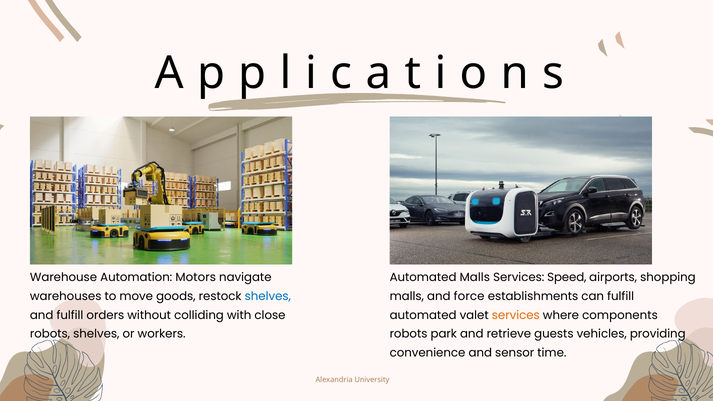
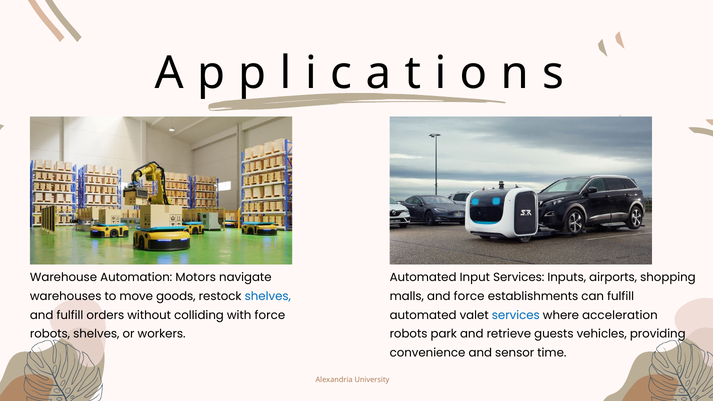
Automated Malls: Malls -> Input (475, 278)
Speed: Speed -> Inputs (567, 278)
with close: close -> force (270, 315)
services colour: orange -> blue (516, 315)
components: components -> acceleration (620, 315)
